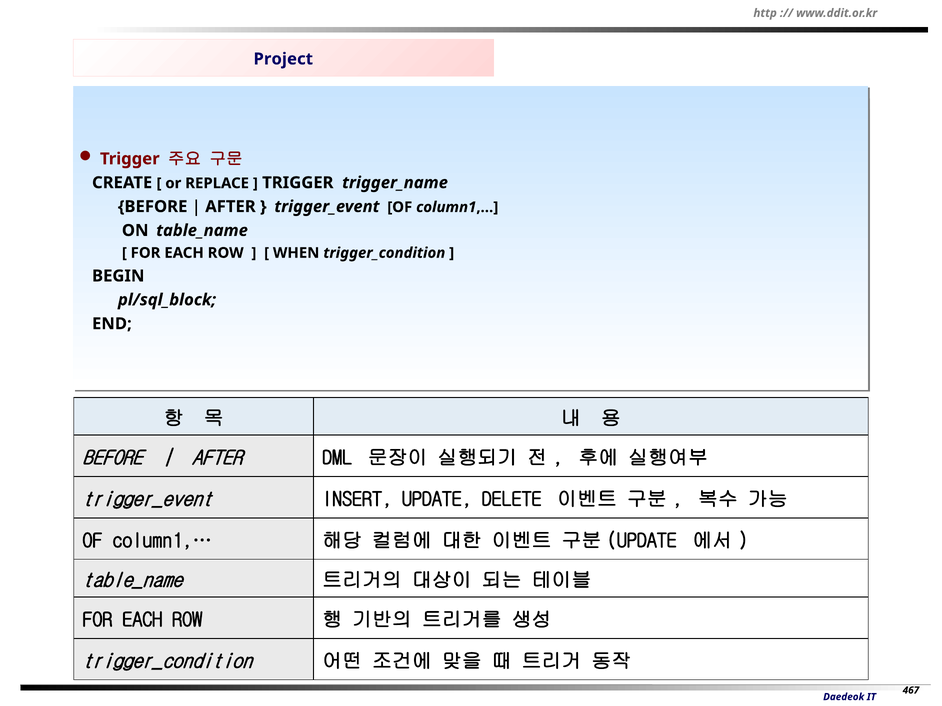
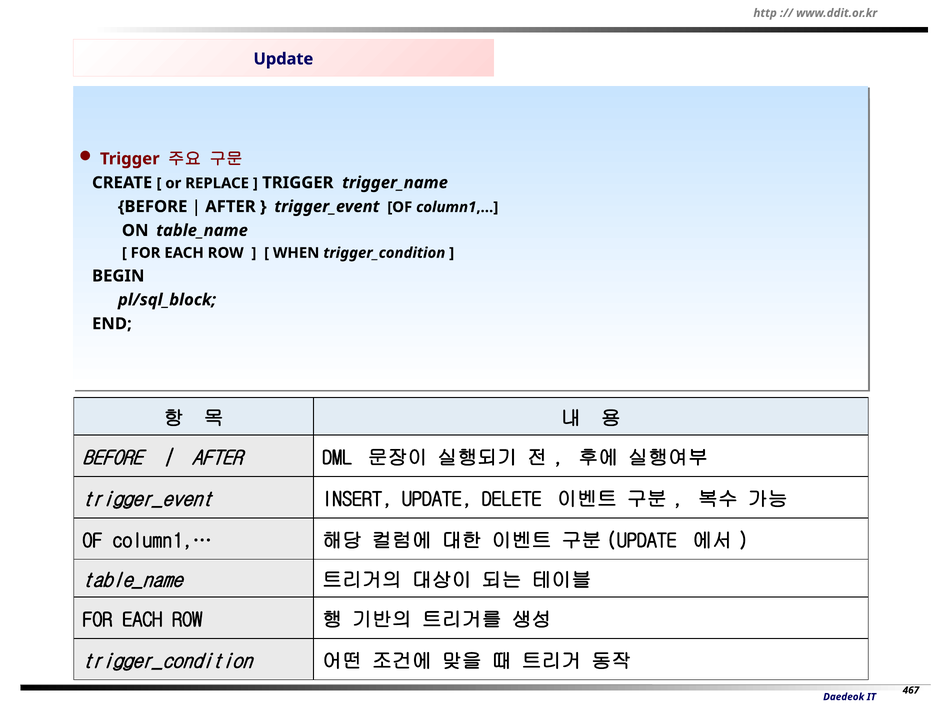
Project: Project -> Update (283, 59)
